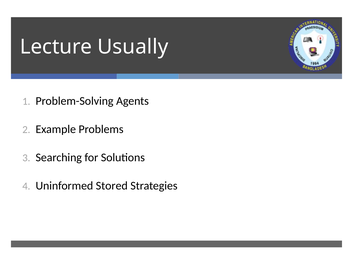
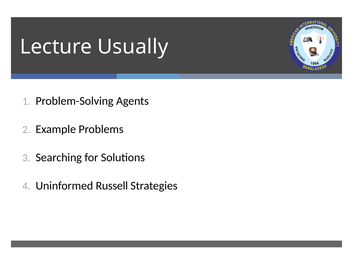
Stored: Stored -> Russell (112, 186)
